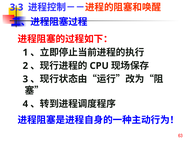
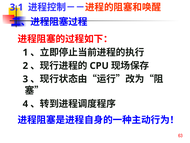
3.3: 3.3 -> 3.1 (17, 7)
